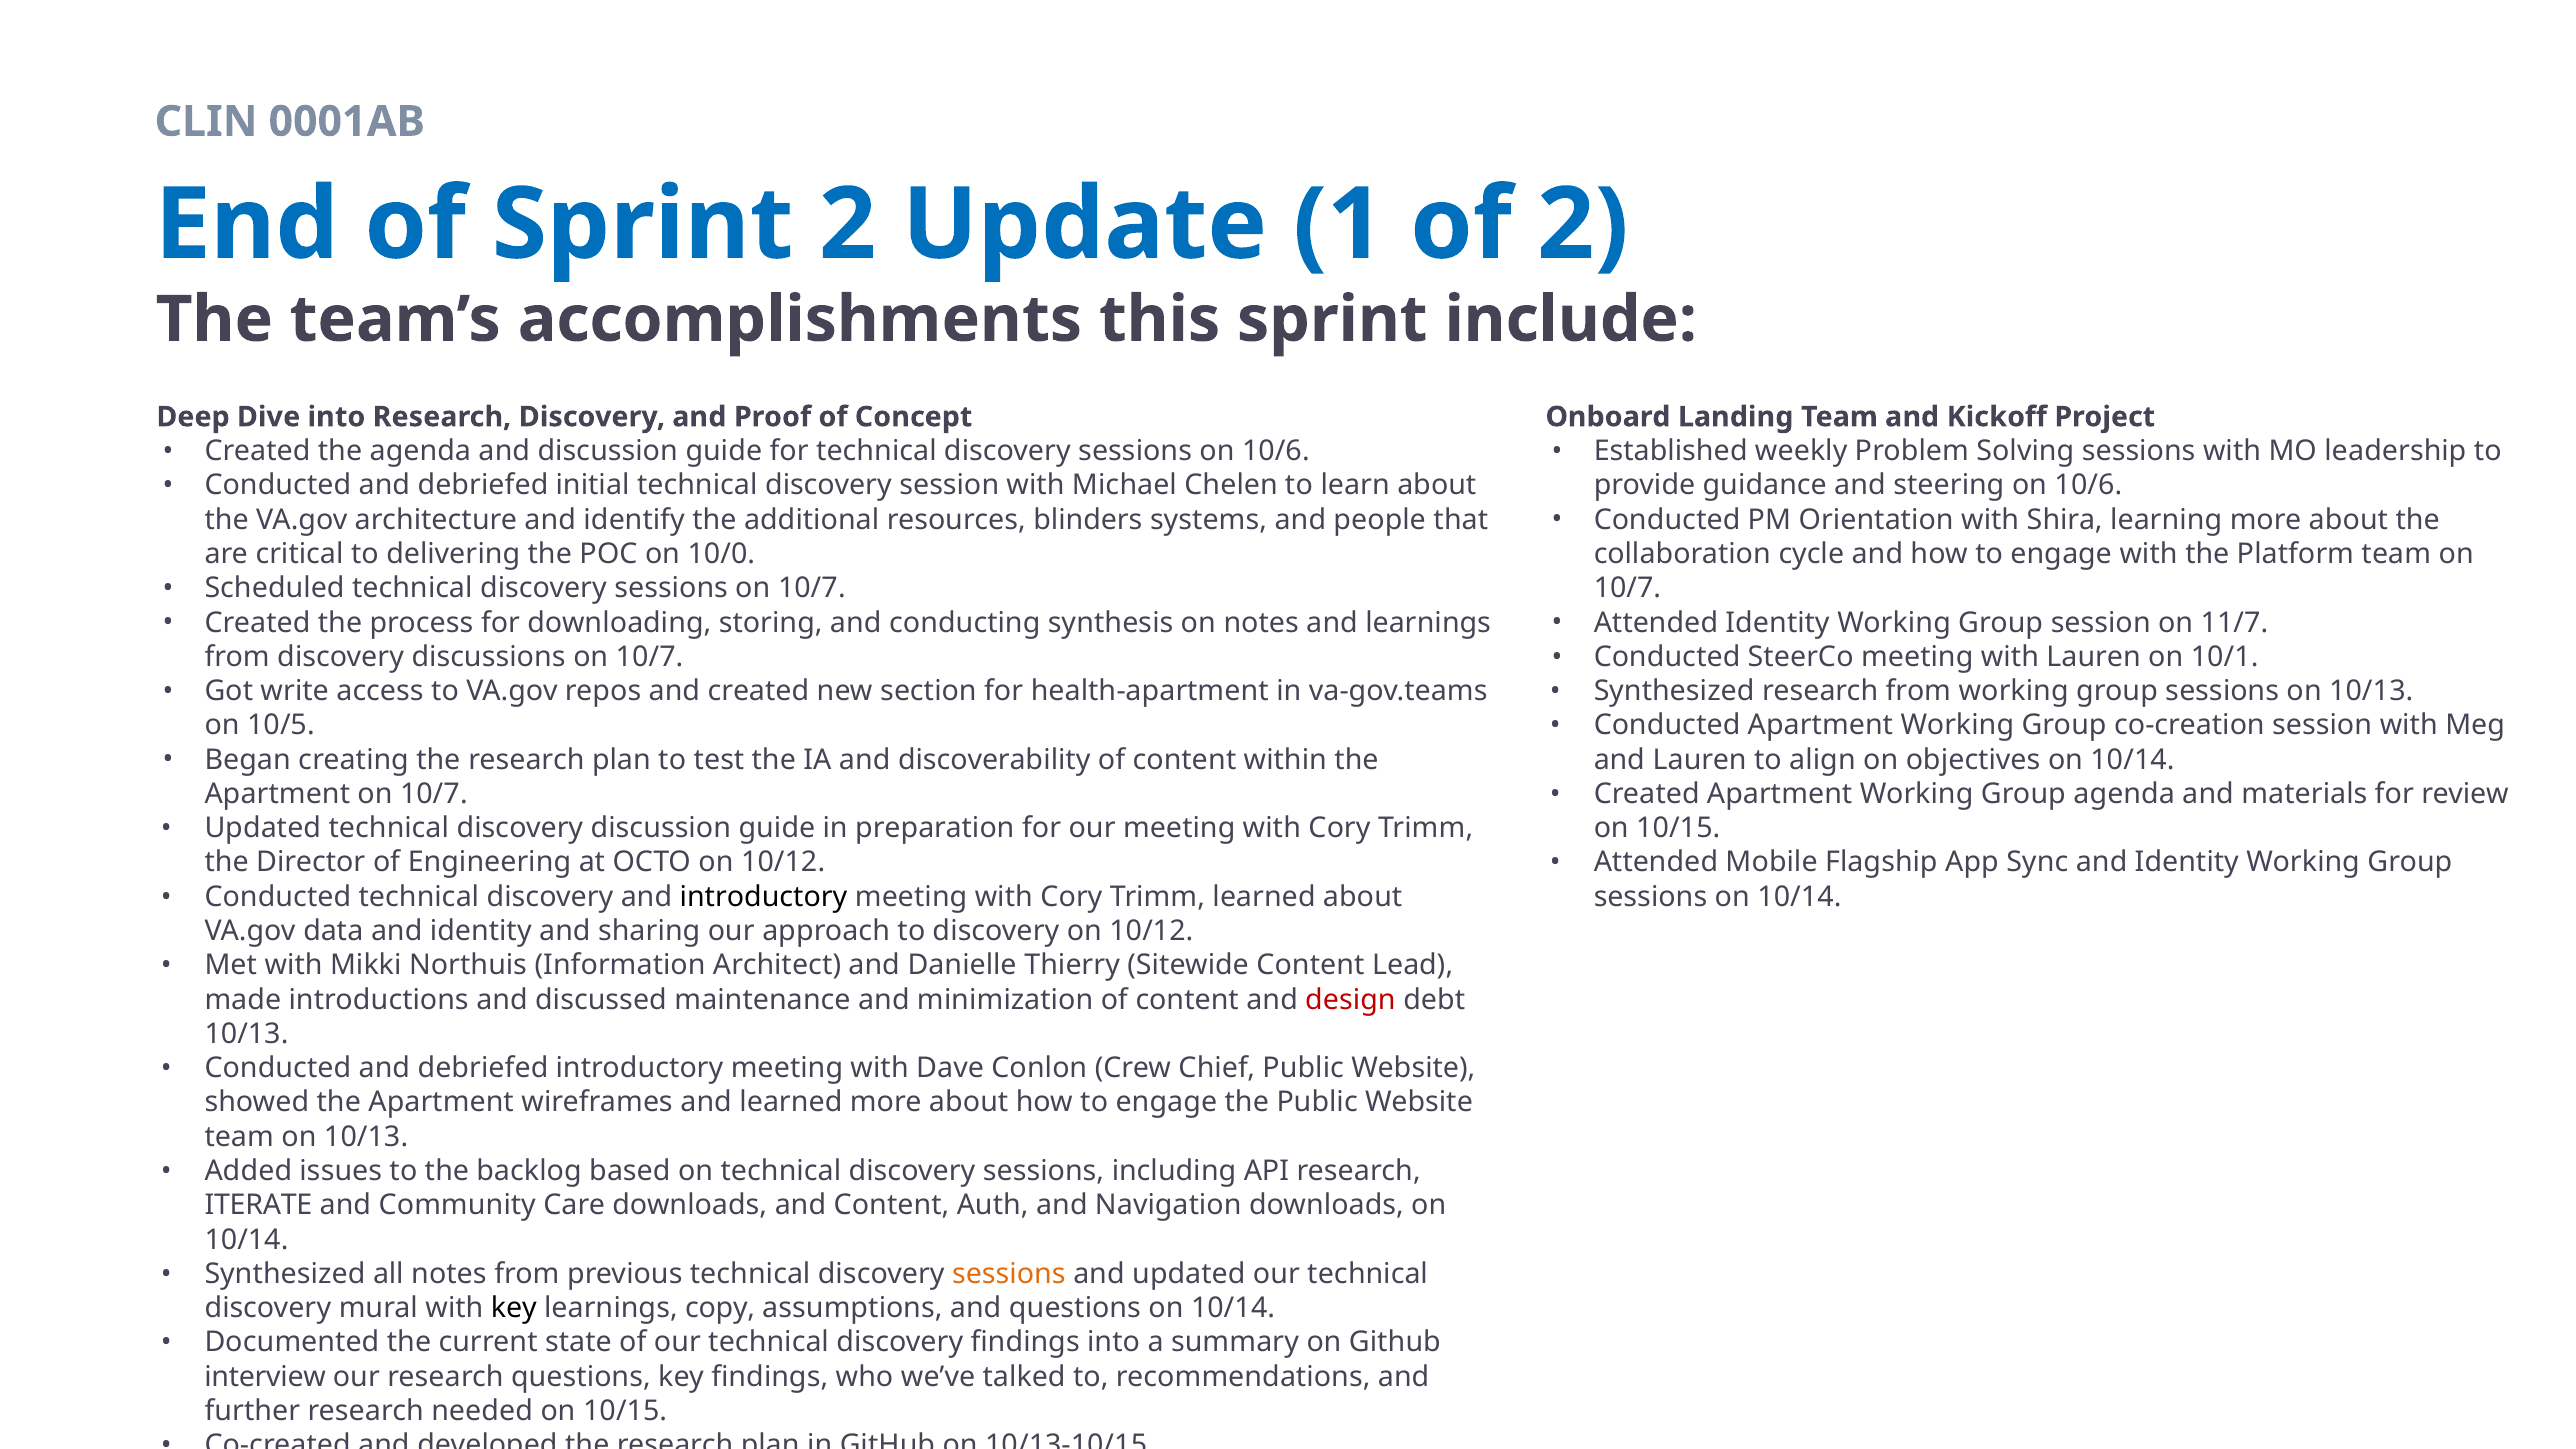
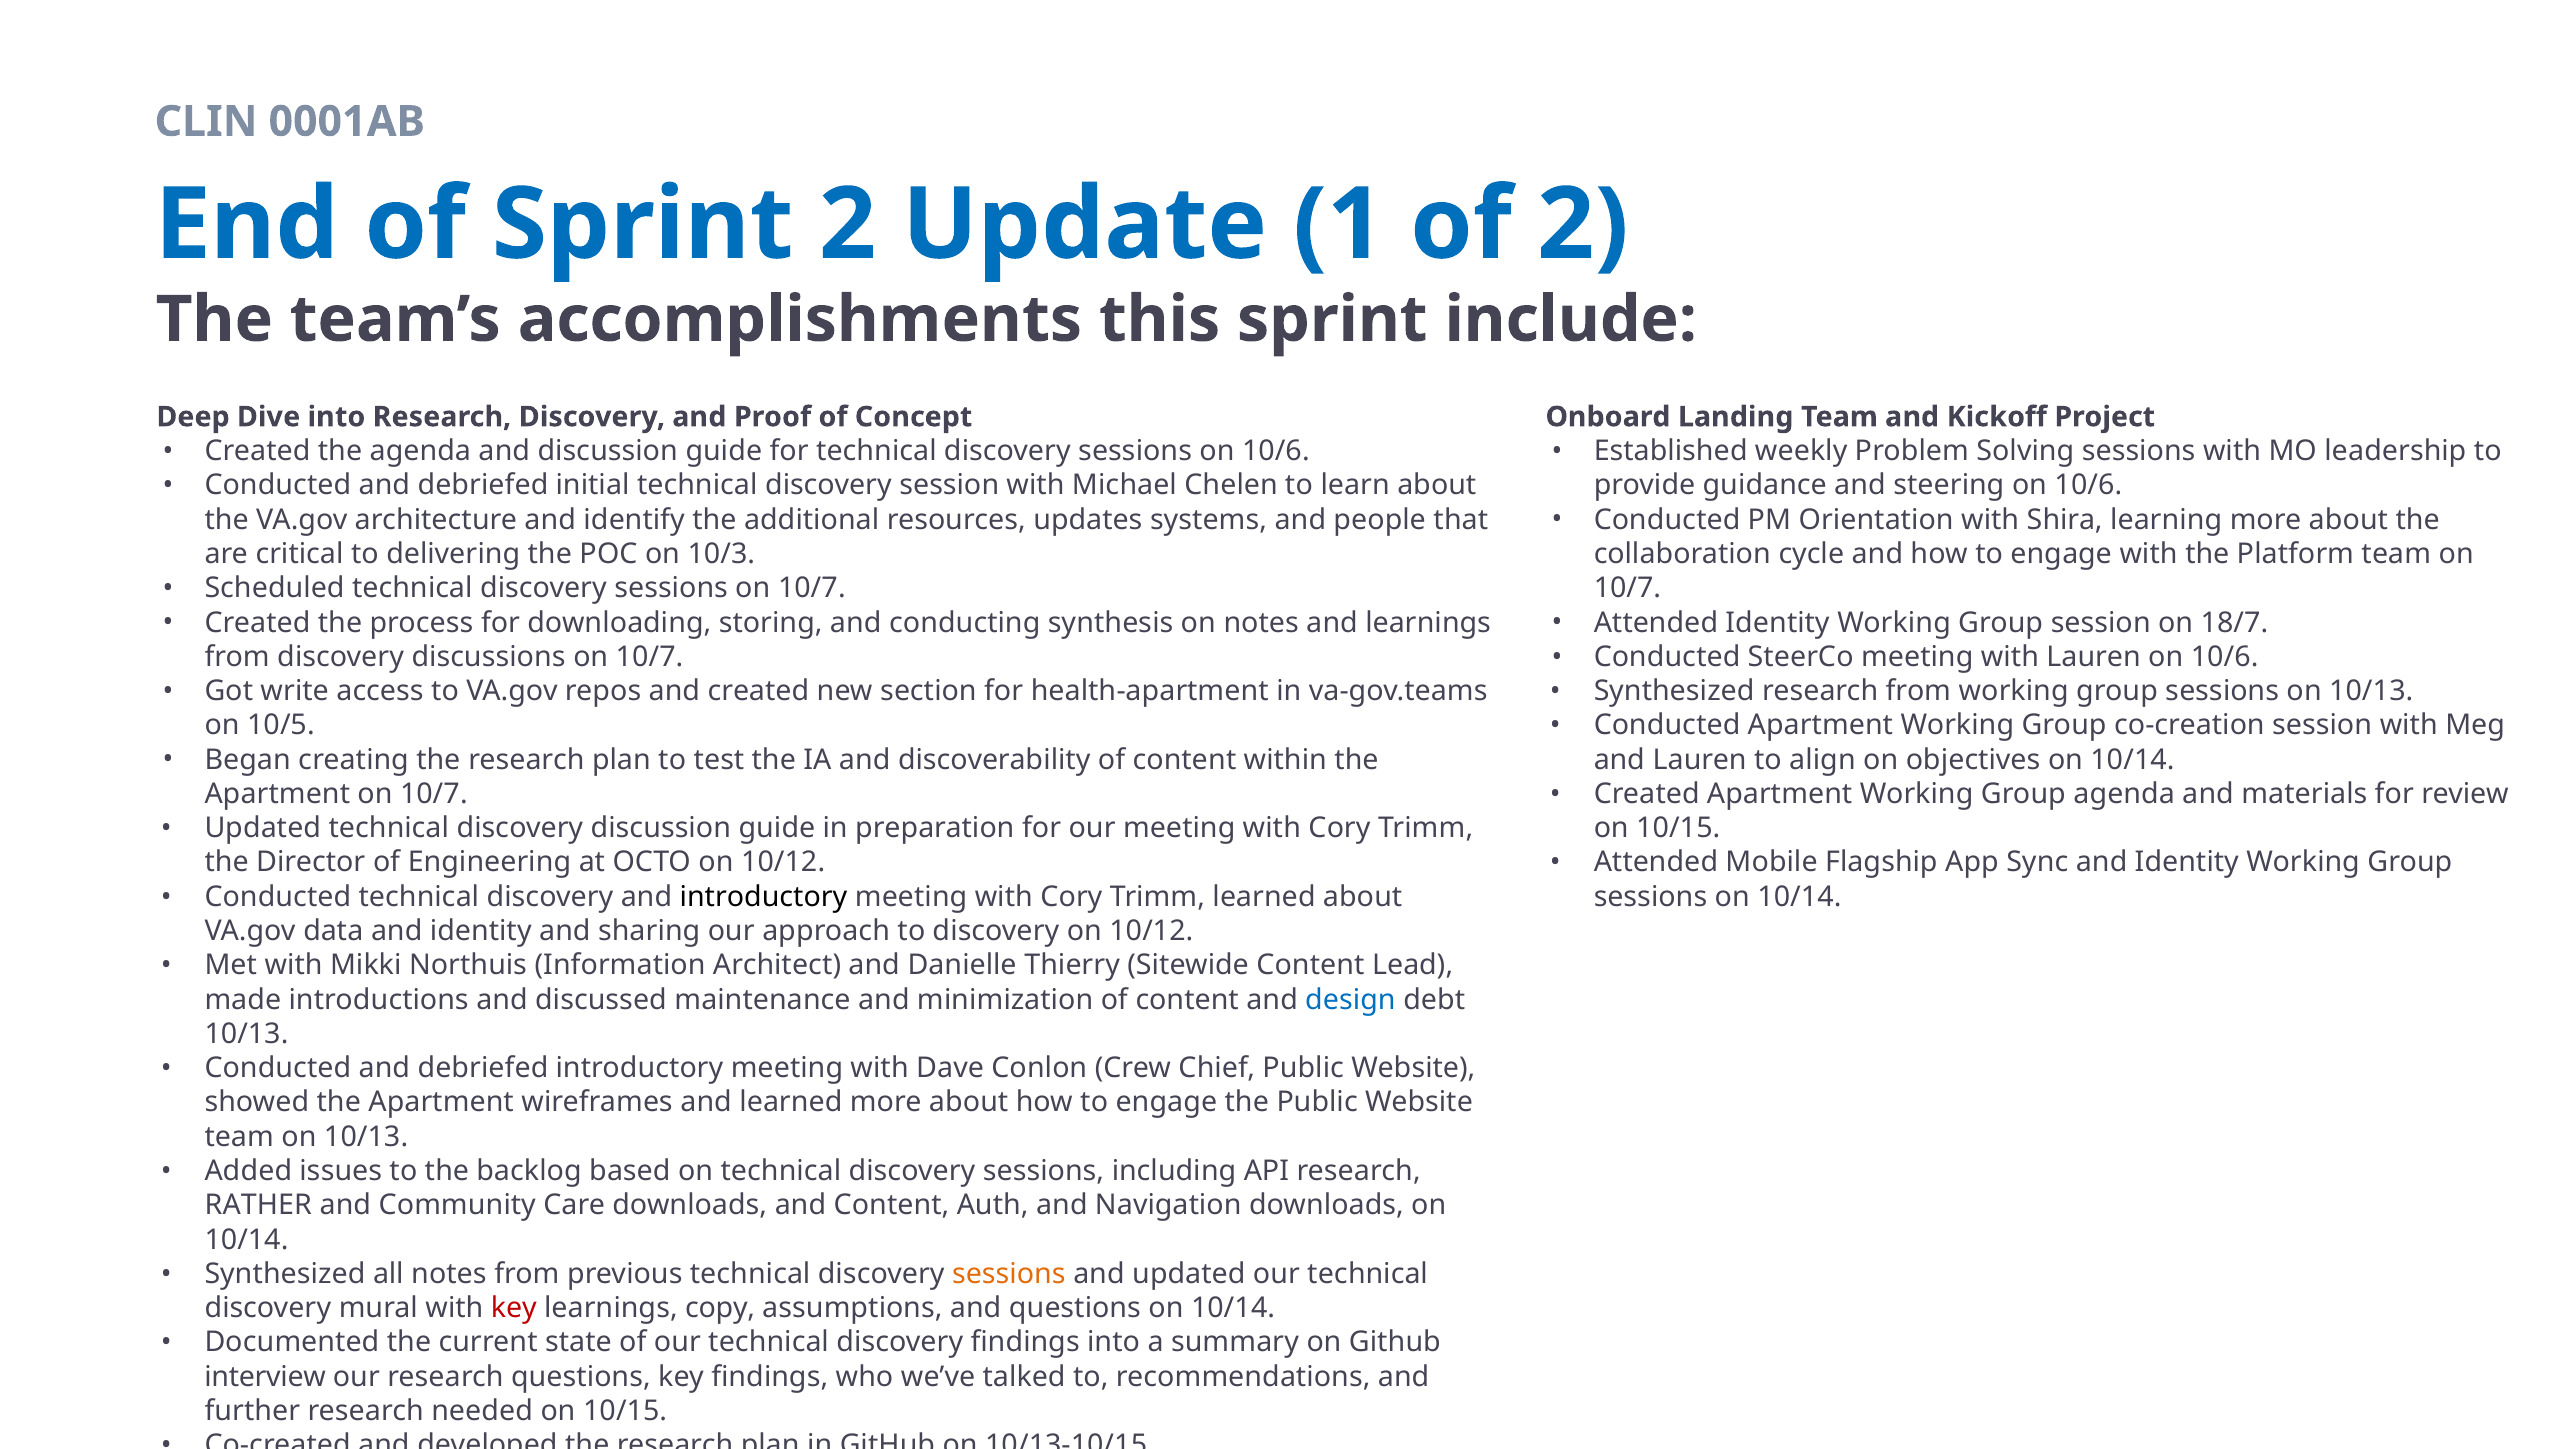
blinders: blinders -> updates (1088, 520)
10/0: 10/0 -> 10/3 (721, 554)
11/7: 11/7 -> 18/7 (2234, 623)
Lauren on 10/1: 10/1 -> 10/6 (2225, 657)
design colour: red -> blue (1350, 1000)
ITERATE: ITERATE -> RATHER (258, 1205)
key colour: black -> red (514, 1308)
